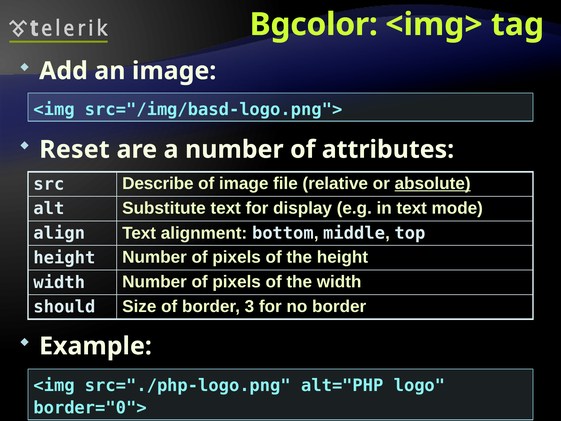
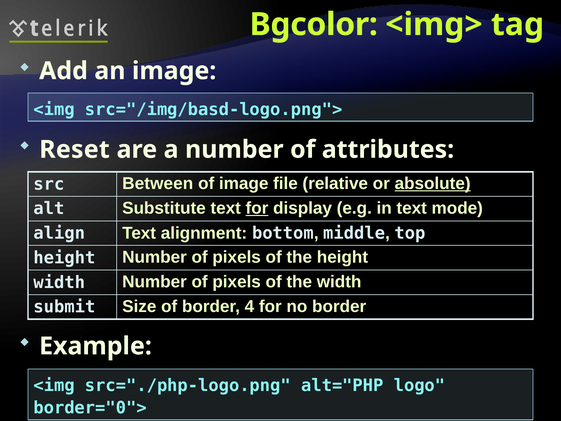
Describe: Describe -> Between (158, 183)
for underline: none -> present (257, 208)
should: should -> submit (65, 307)
3: 3 -> 4 (249, 306)
